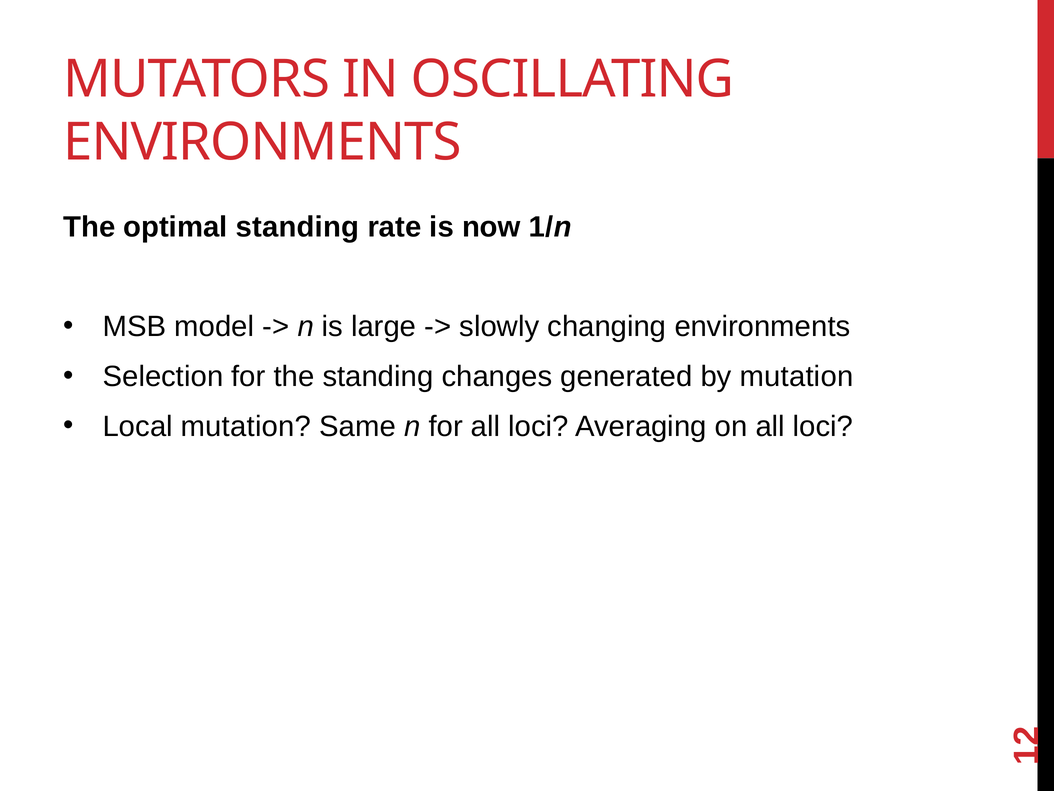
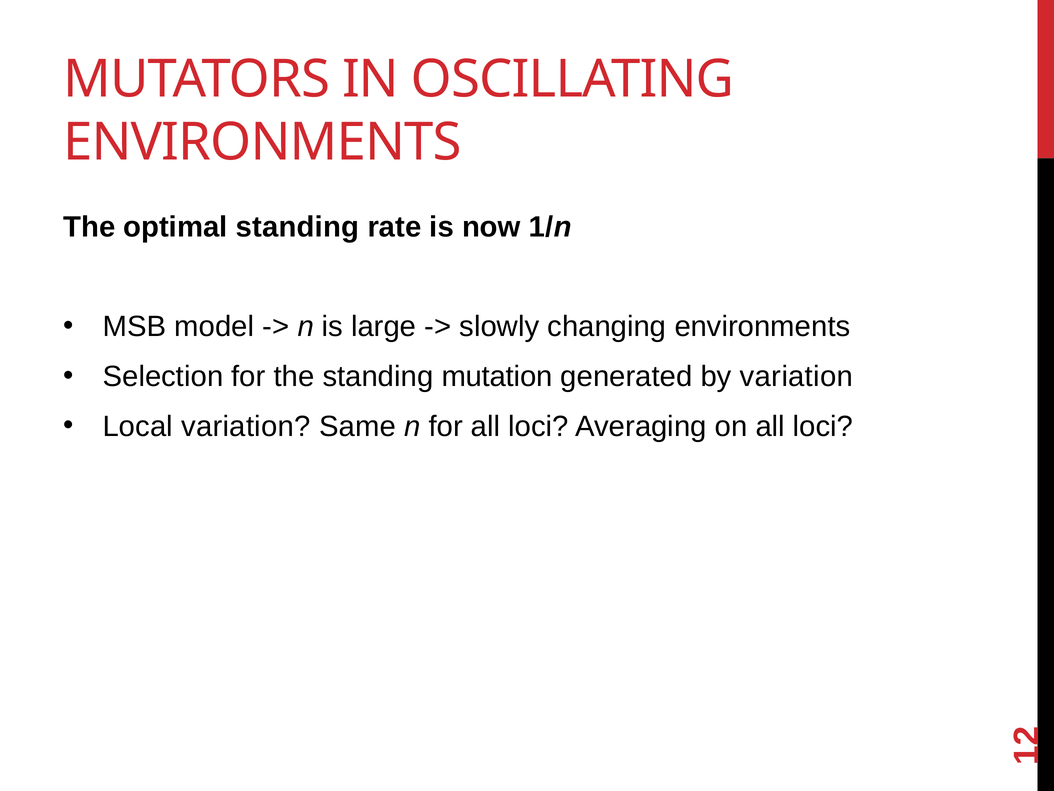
changes: changes -> mutation (497, 376)
by mutation: mutation -> variation (796, 376)
Local mutation: mutation -> variation (246, 426)
